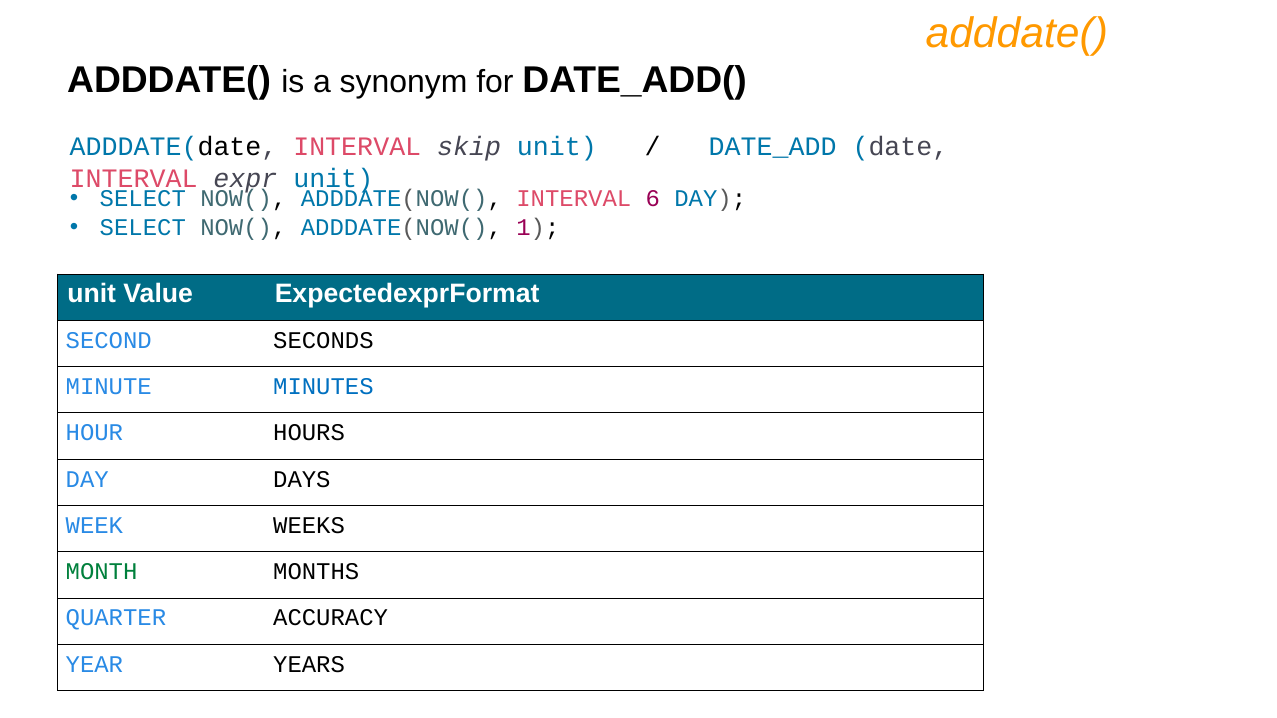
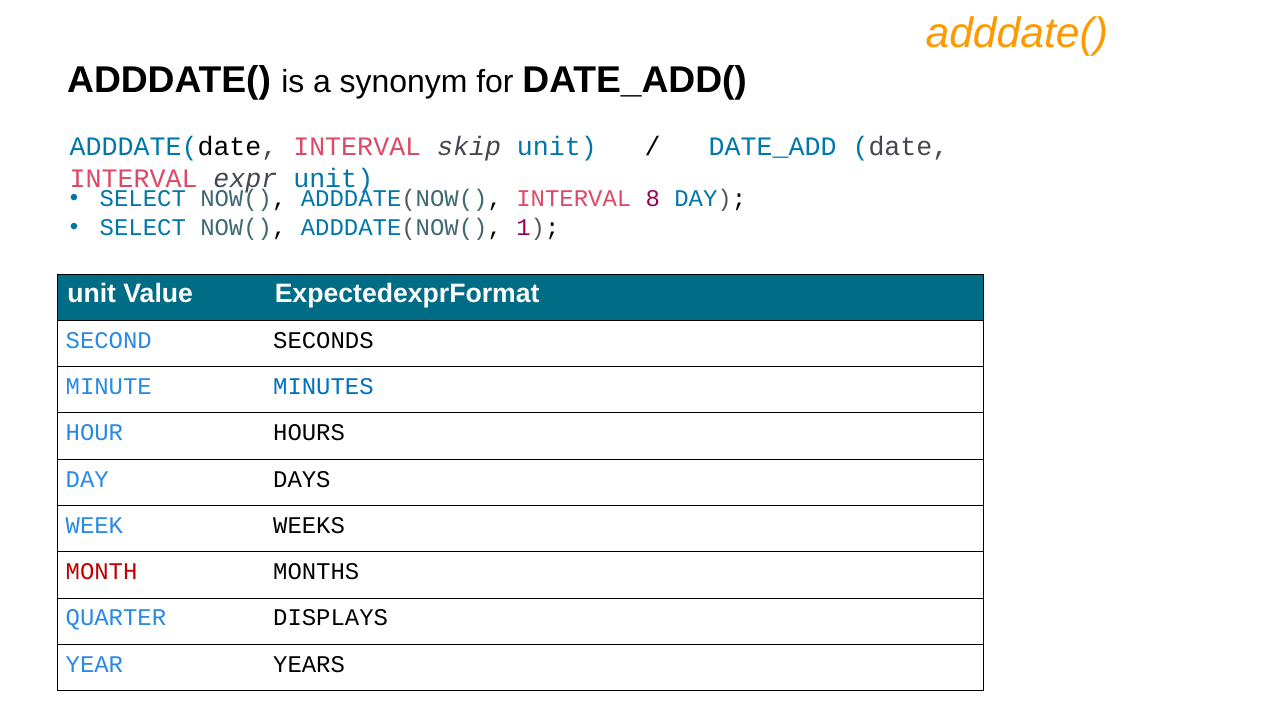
6: 6 -> 8 (653, 199)
MONTH colour: green -> red (102, 572)
ACCURACY: ACCURACY -> DISPLAYS (331, 618)
